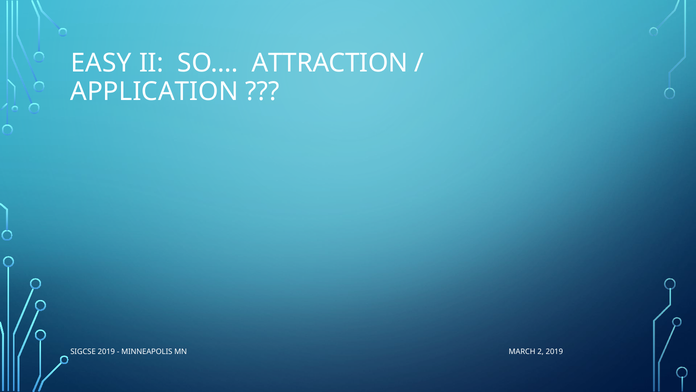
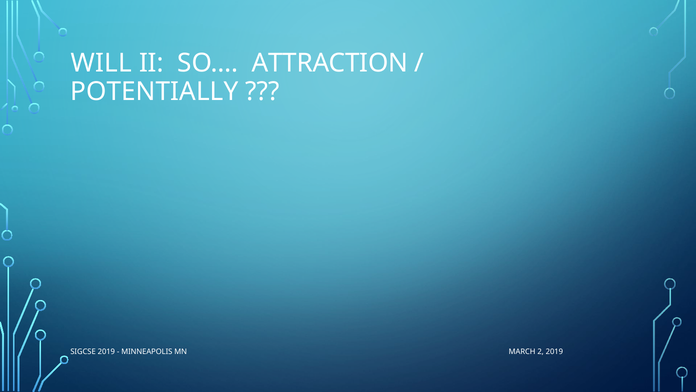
EASY: EASY -> WILL (101, 63)
APPLICATION: APPLICATION -> POTENTIALLY (154, 91)
